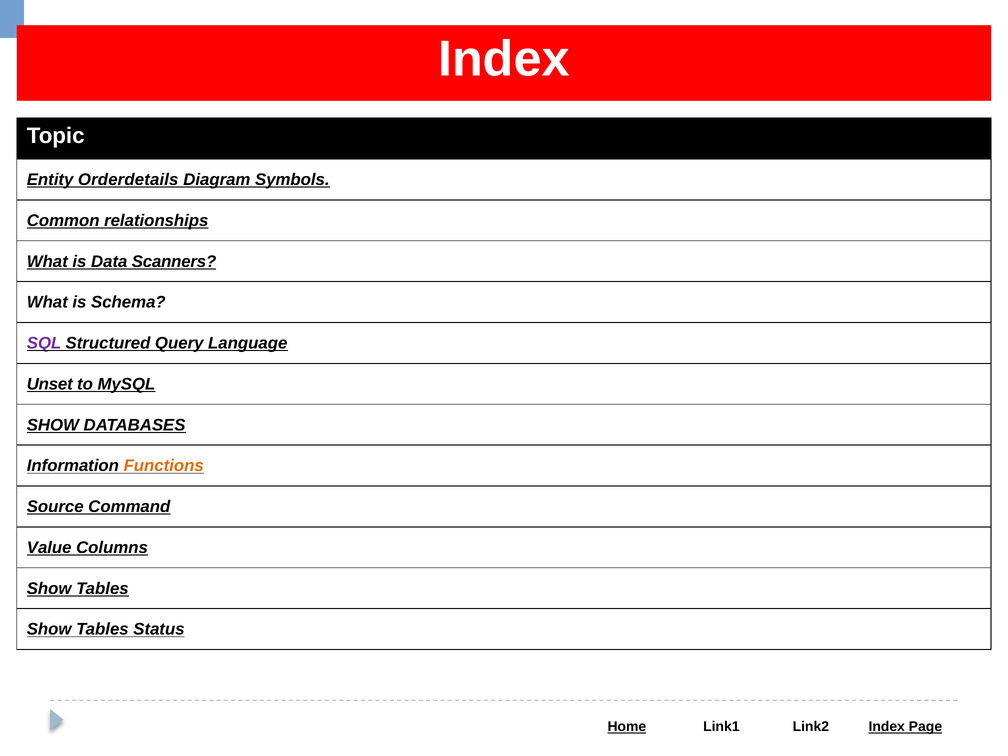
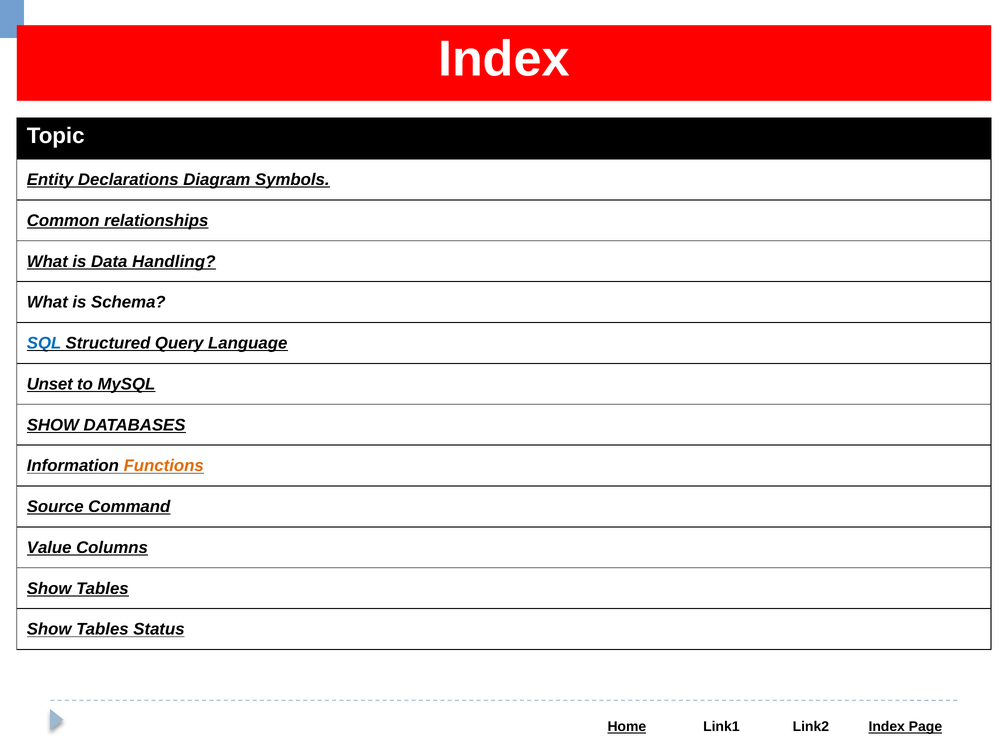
Orderdetails: Orderdetails -> Declarations (128, 180)
Scanners: Scanners -> Handling (174, 262)
SQL colour: purple -> blue (44, 343)
